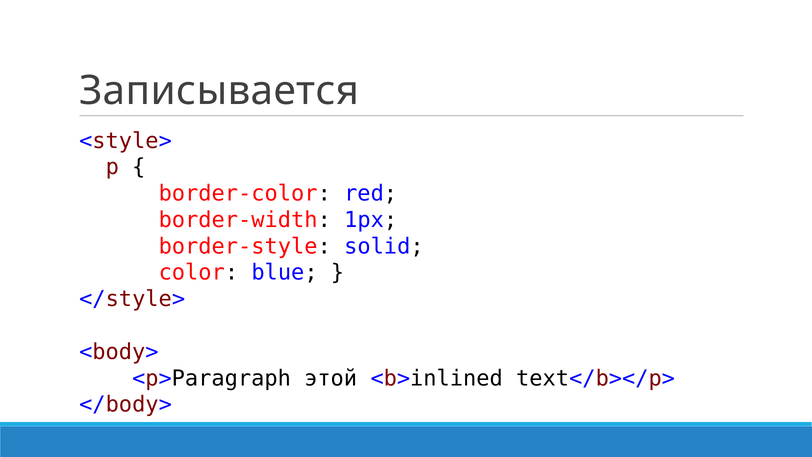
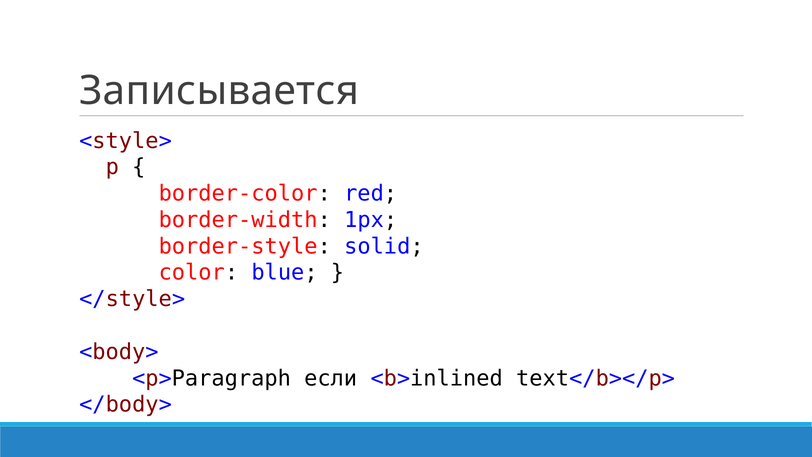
этой: этой -> если (331, 378)
